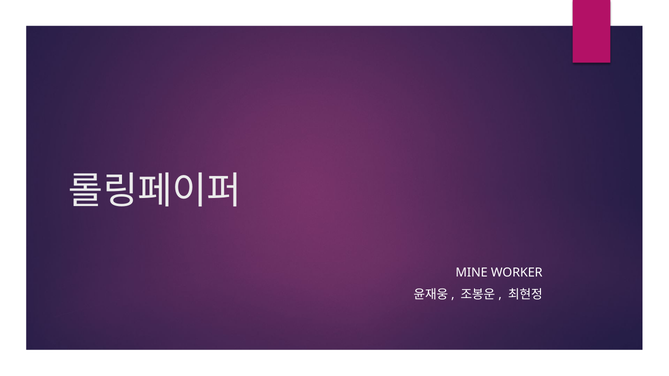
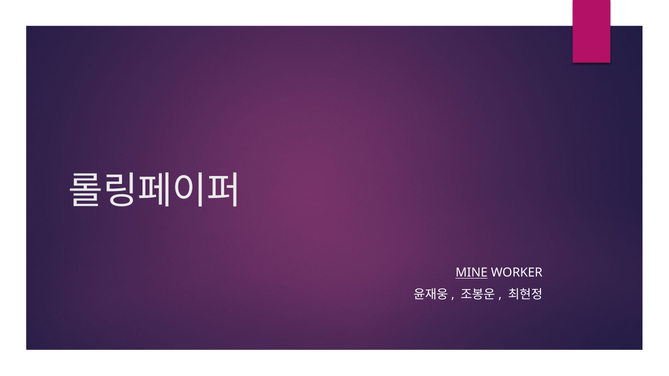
MINE underline: none -> present (472, 273)
